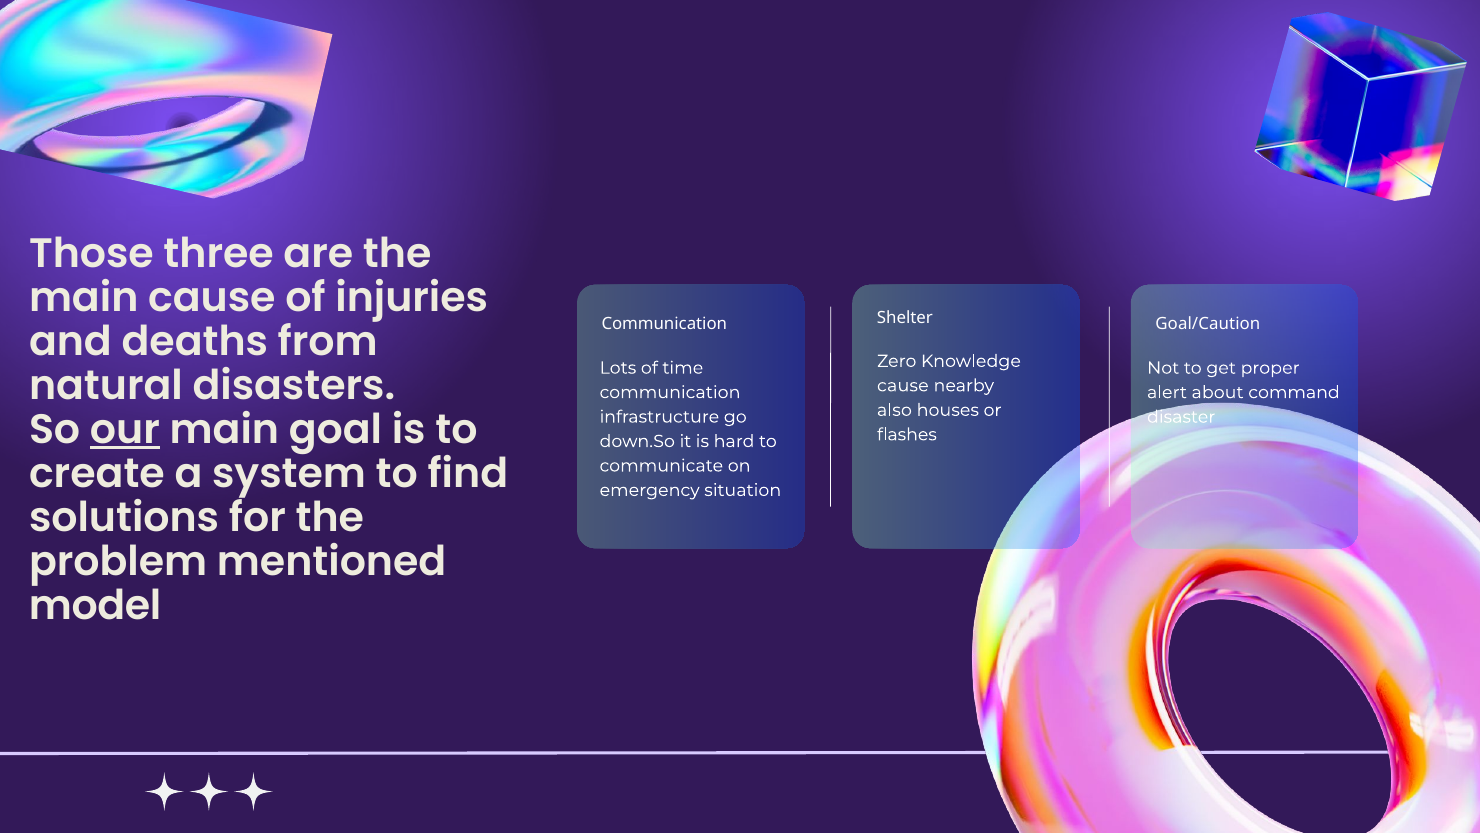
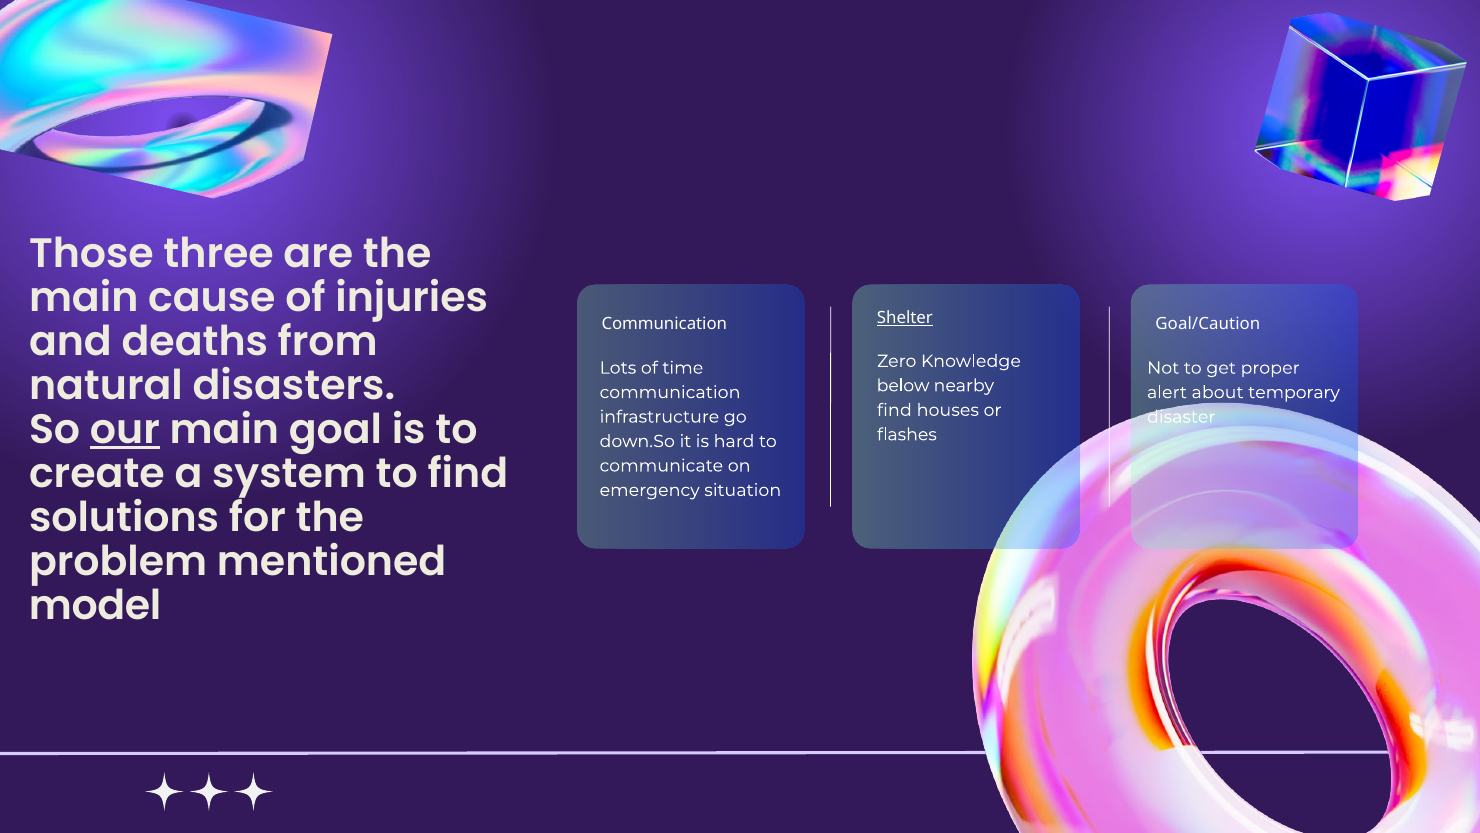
Shelter underline: none -> present (905, 318)
cause: cause -> below (903, 385)
command: command -> temporary (1294, 392)
also: also -> find (894, 410)
